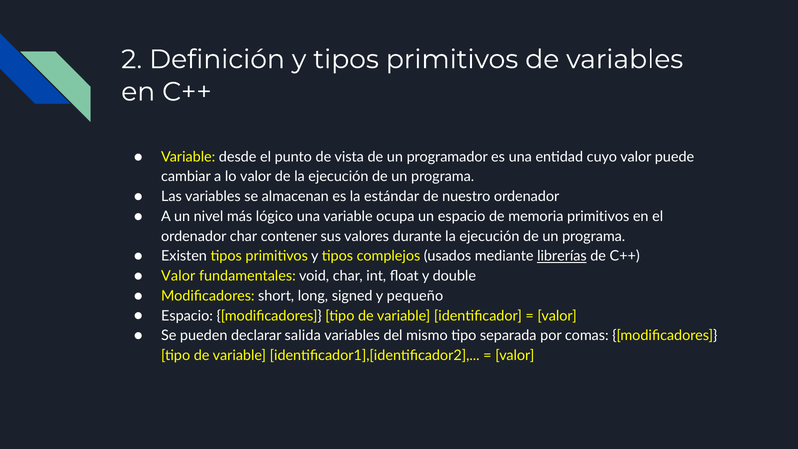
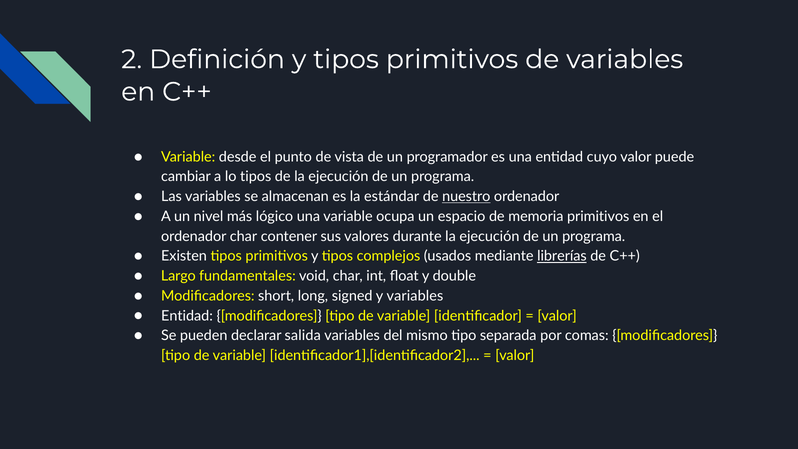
lo valor: valor -> tipos (256, 177)
nuestro underline: none -> present (466, 197)
Valor: Valor -> Largo (178, 276)
y pequeño: pequeño -> variables (415, 296)
Espacio: Espacio -> Entidad (187, 316)
